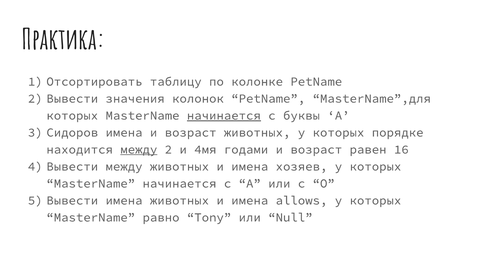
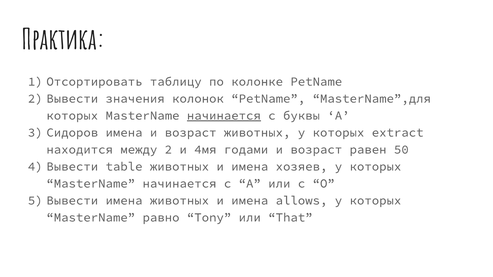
порядке: порядке -> extract (398, 133)
между underline: present -> none (139, 150)
16: 16 -> 50 (401, 150)
Вывести между: между -> table (124, 167)
Null: Null -> That (290, 218)
